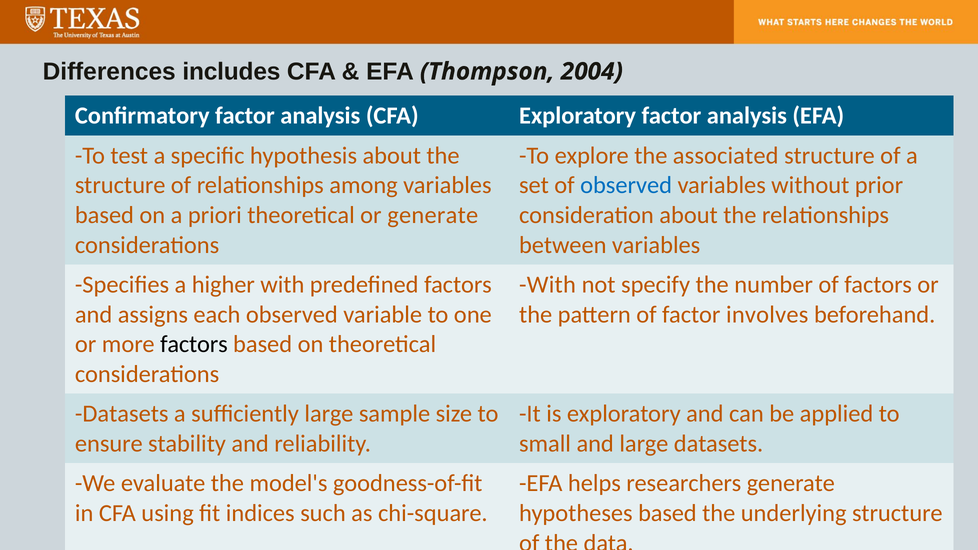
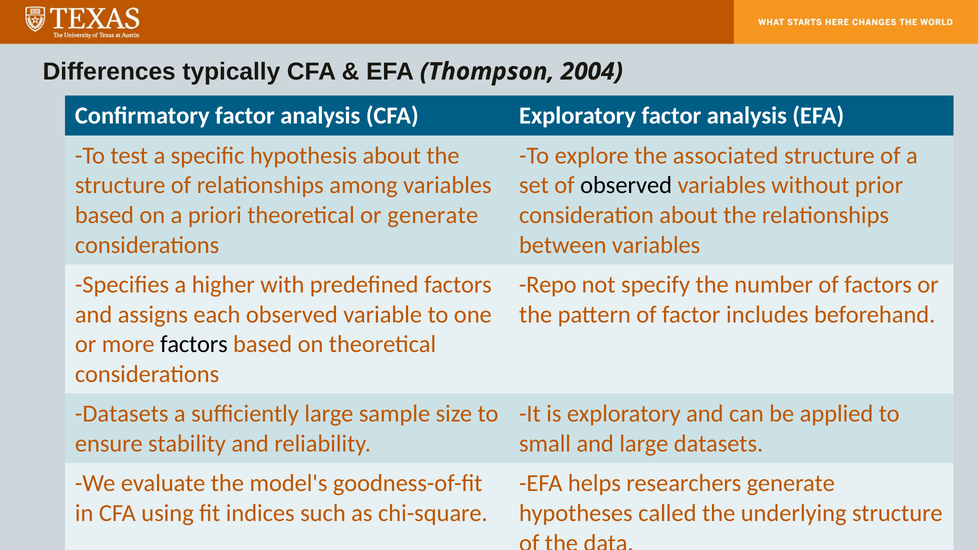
includes: includes -> typically (231, 72)
observed colour: blue -> black (626, 185)
With: With -> Repo (548, 285)
involves: involves -> includes (767, 315)
hypotheses based: based -> called (667, 513)
